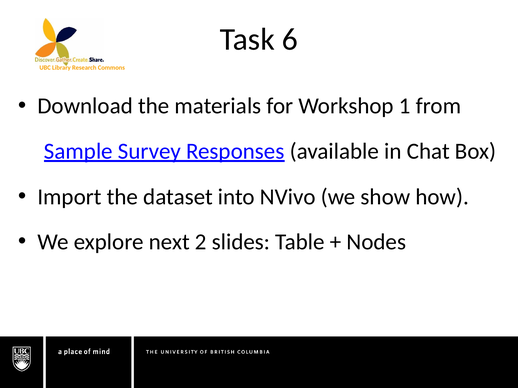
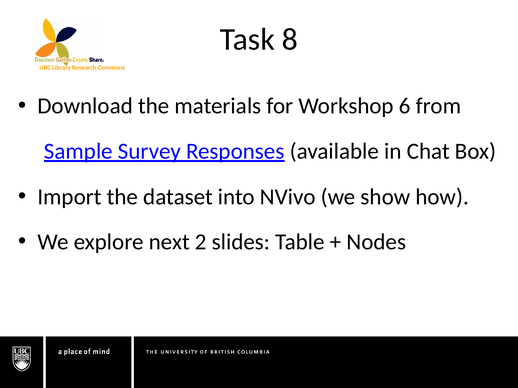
6: 6 -> 8 (290, 39)
1: 1 -> 6 (405, 106)
